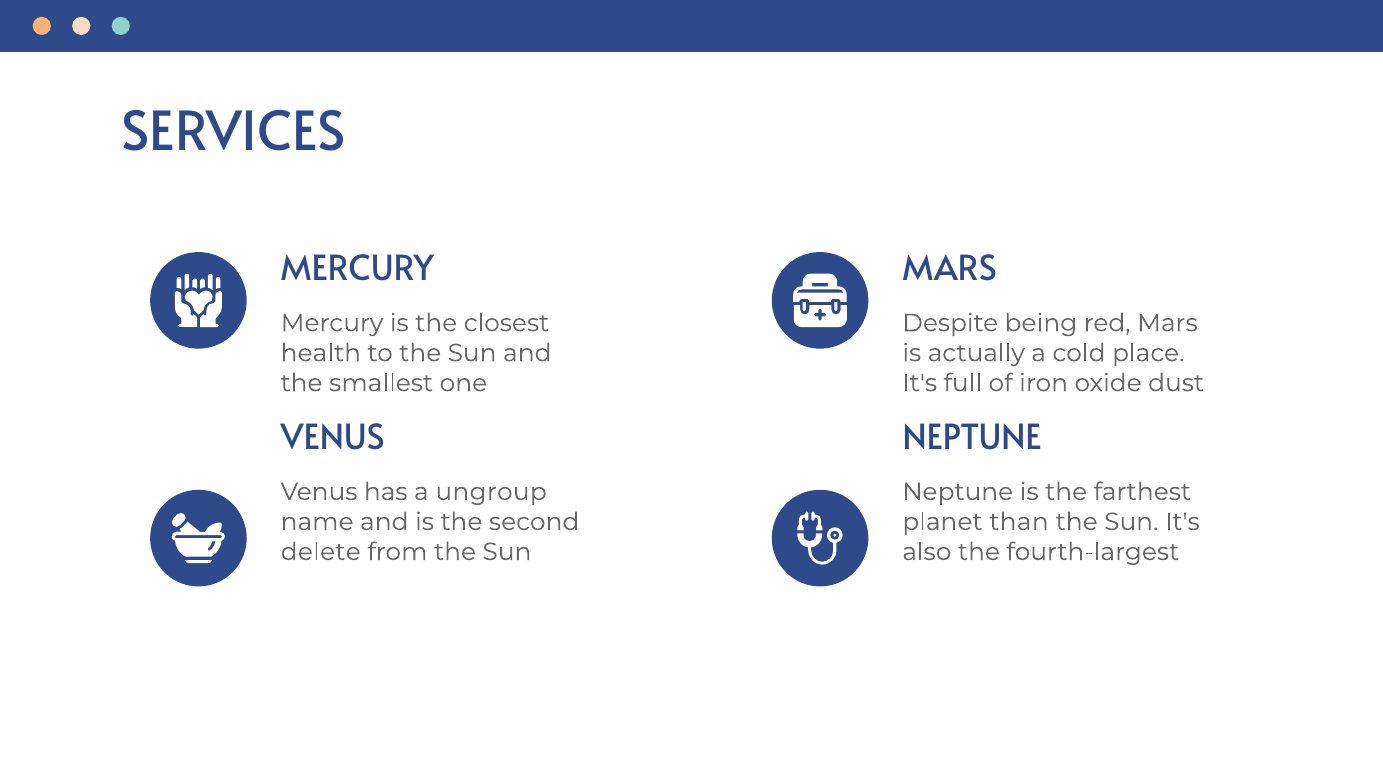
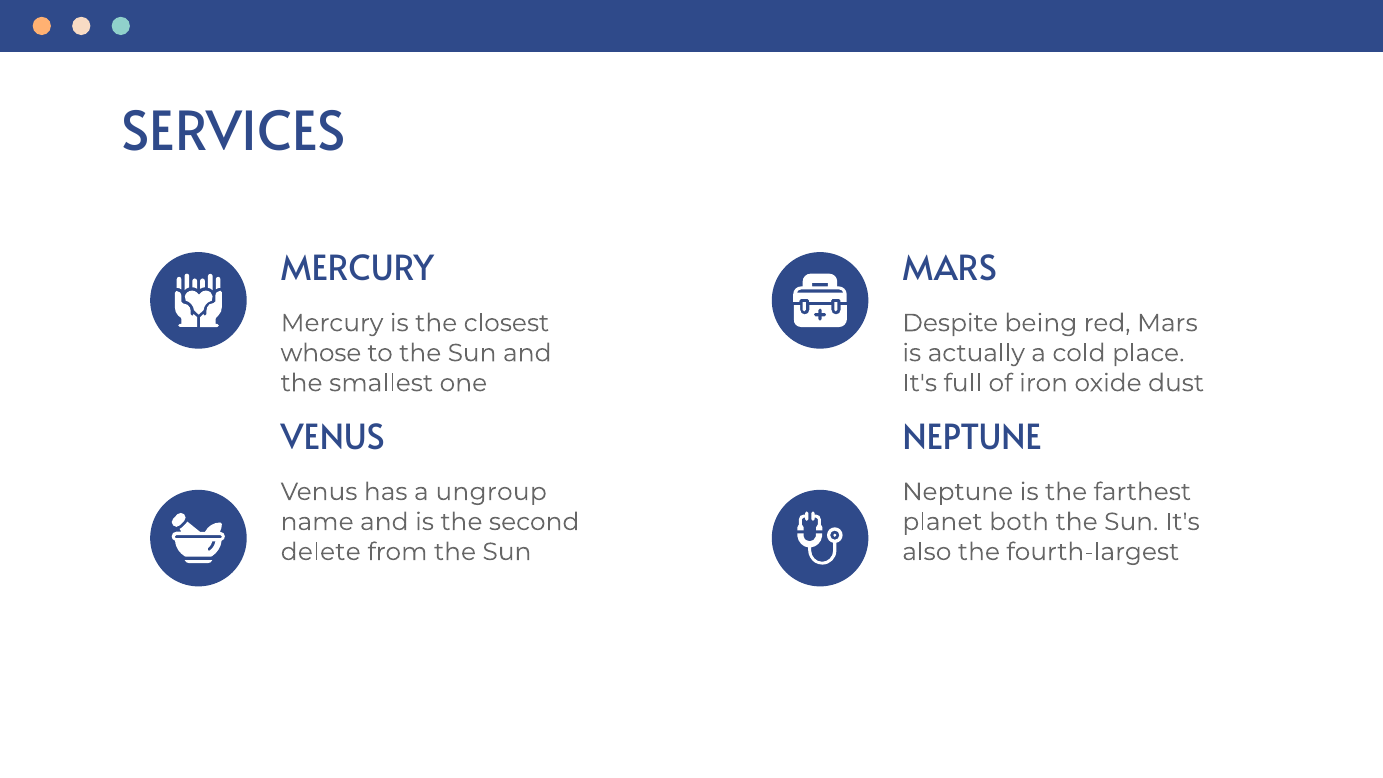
health: health -> whose (321, 353)
than: than -> both (1019, 522)
